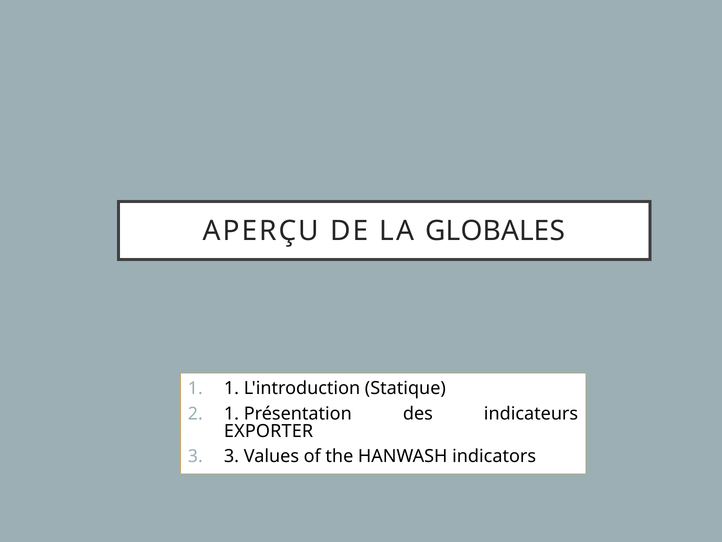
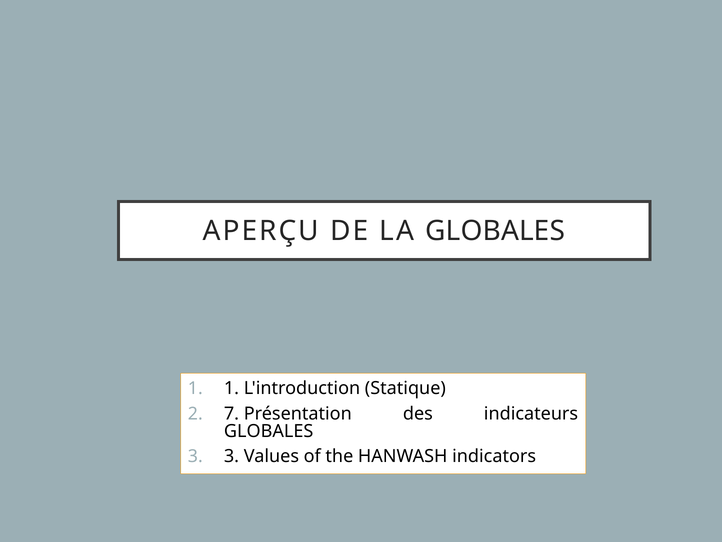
2 1: 1 -> 7 (232, 413)
EXPORTER: EXPORTER -> GLOBALES (269, 431)
